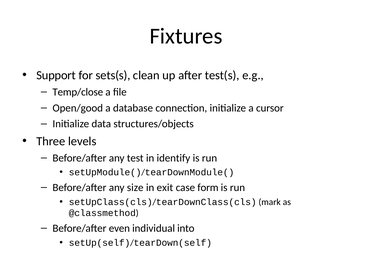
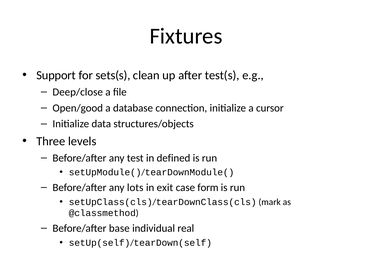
Temp/close: Temp/close -> Deep/close (78, 92)
identify: identify -> defined (173, 158)
size: size -> lots (135, 188)
even: even -> base (119, 228)
into: into -> real (186, 228)
